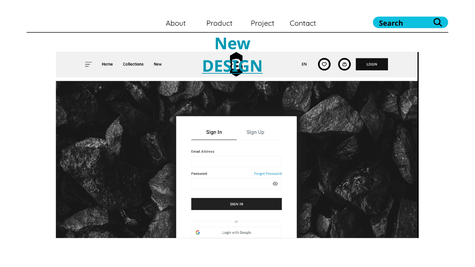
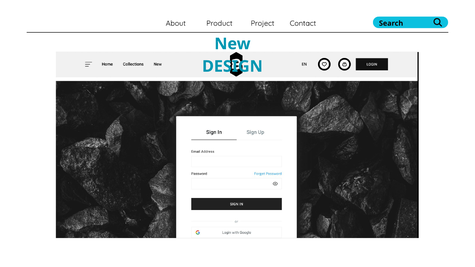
DESIGN underline: present -> none (232, 66)
